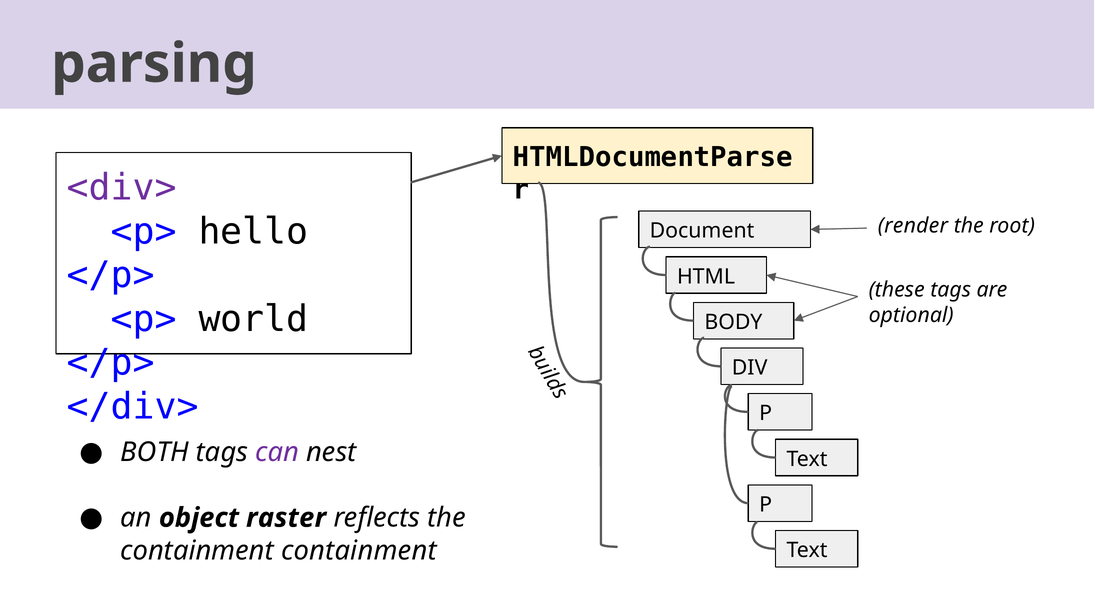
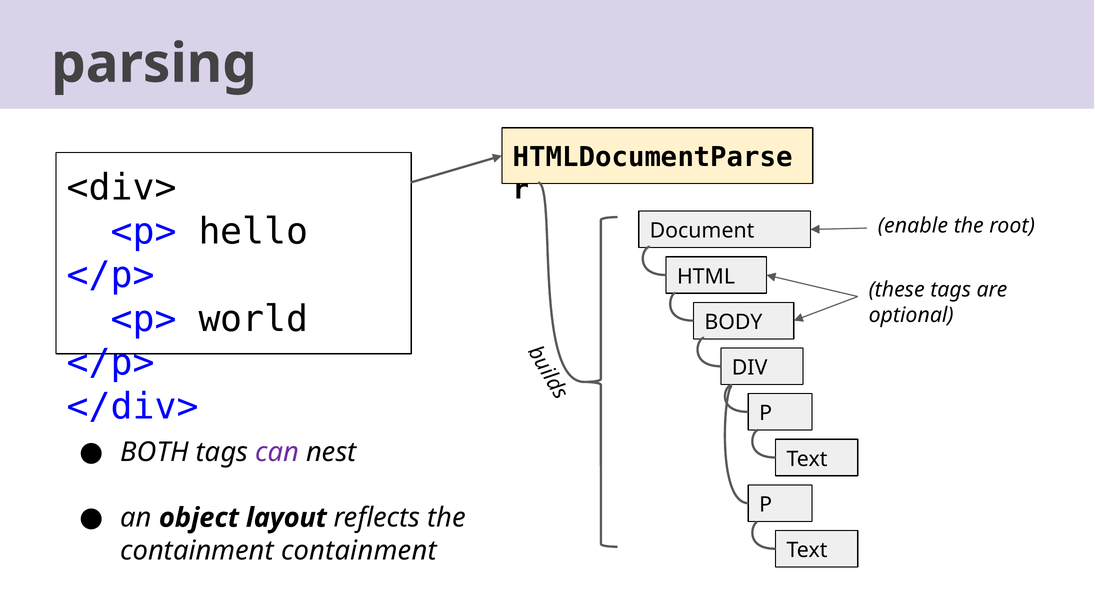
<div> colour: purple -> black (122, 188)
render: render -> enable (913, 226)
raster: raster -> layout (286, 518)
